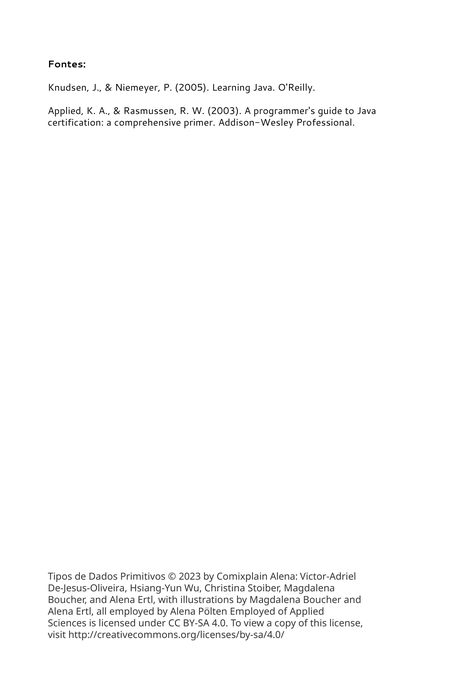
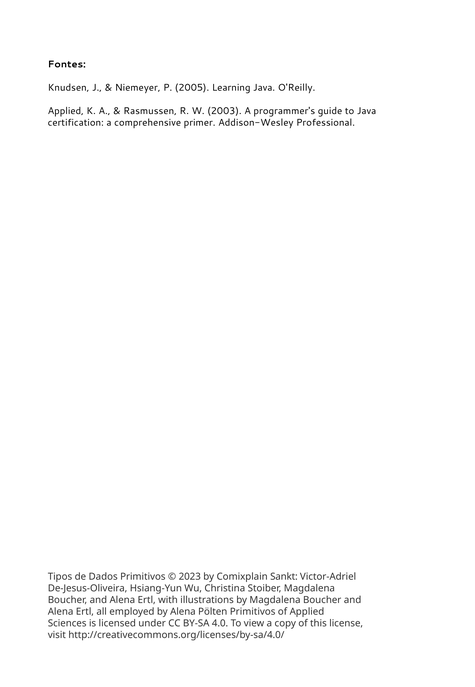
Comixplain Alena: Alena -> Sankt (284, 576)
Pölten Employed: Employed -> Primitivos (253, 611)
